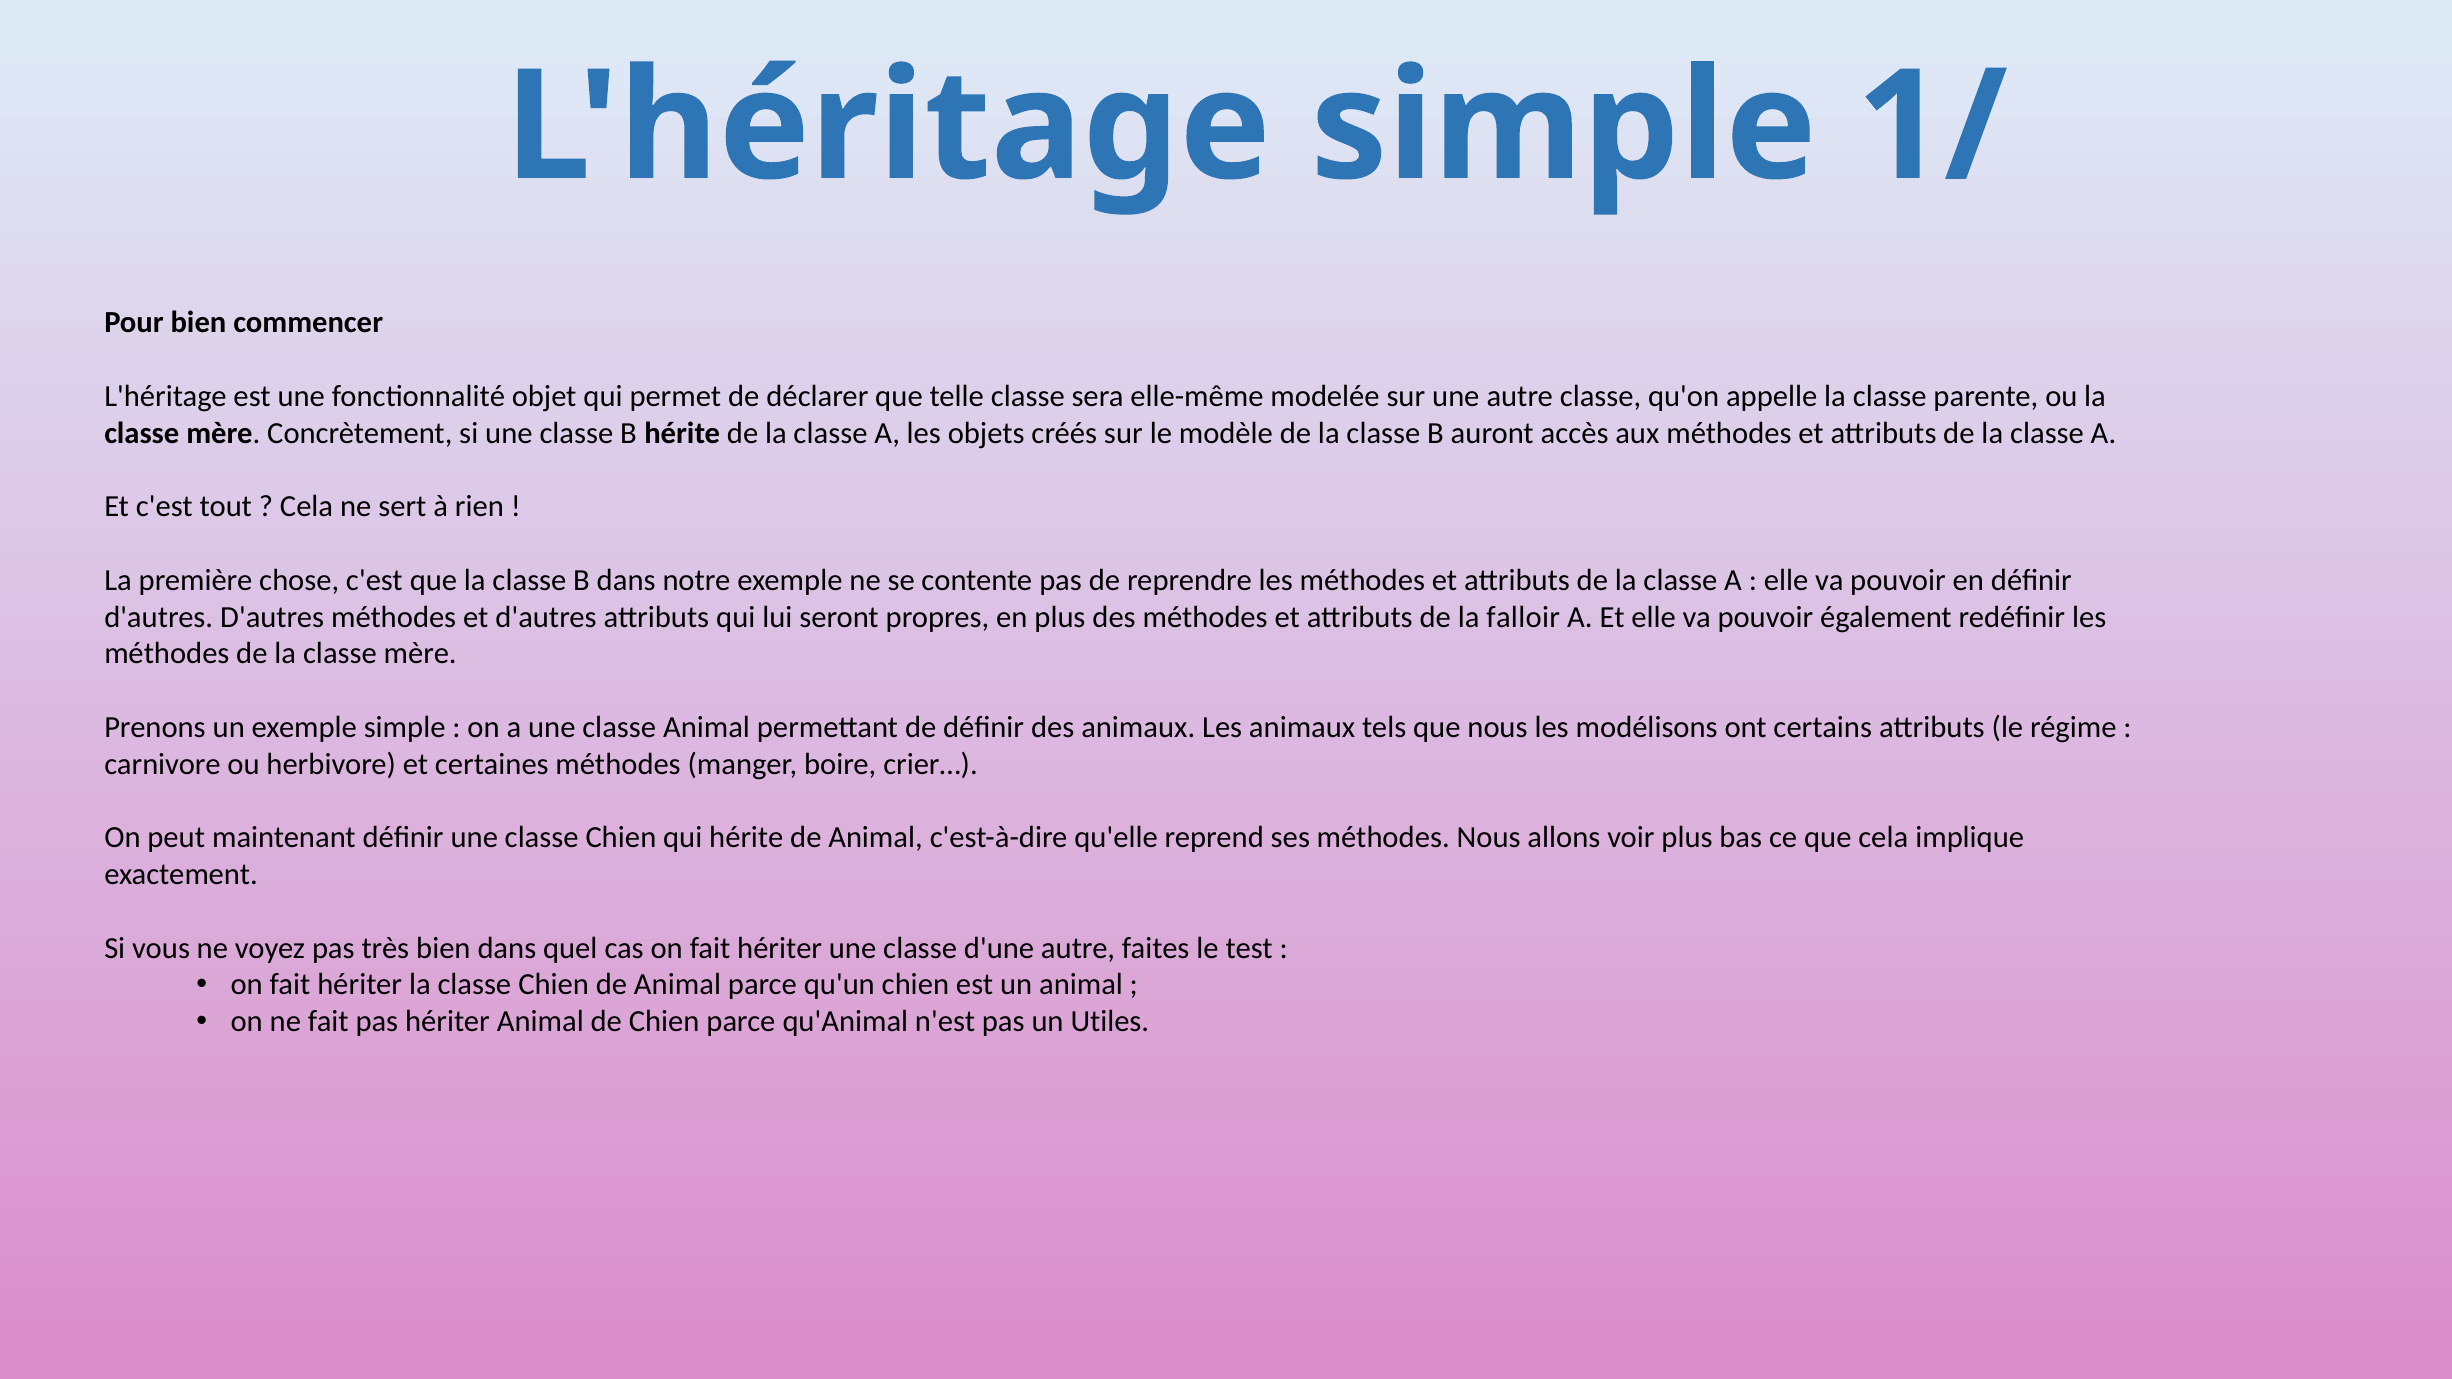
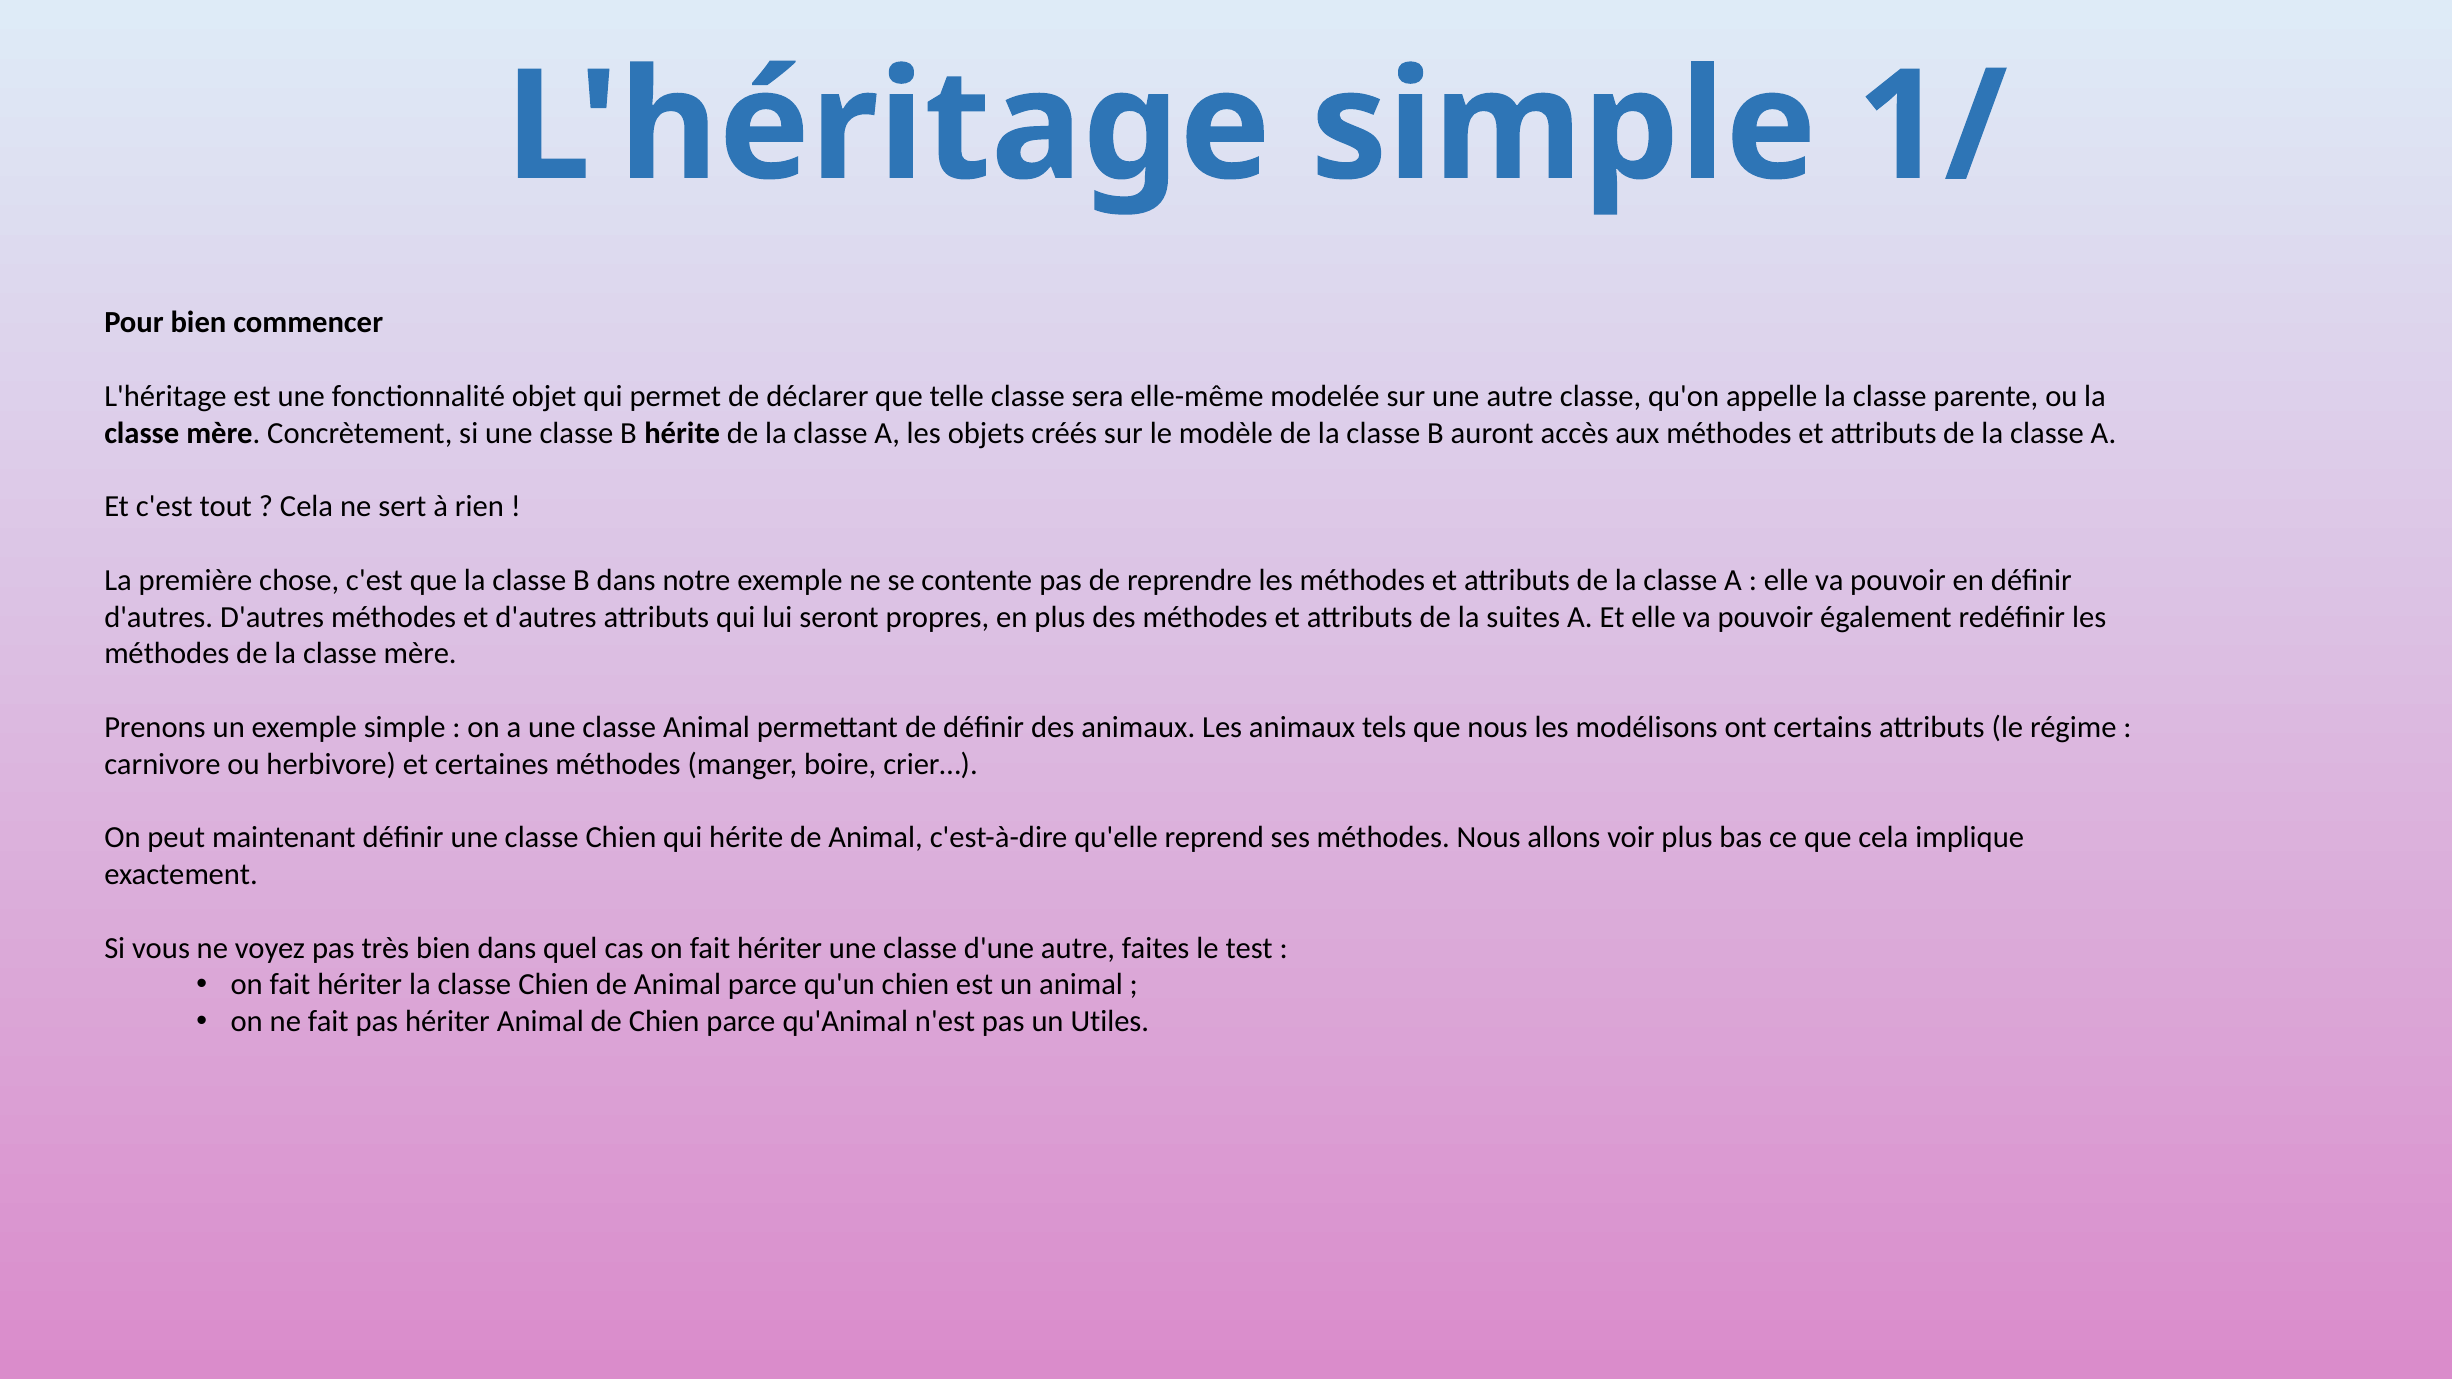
falloir: falloir -> suites (1523, 617)
